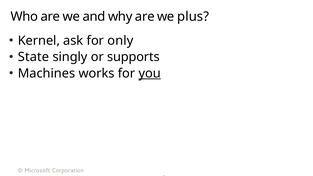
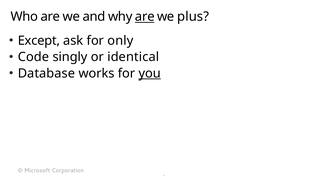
are underline: none -> present (145, 17)
Kernel: Kernel -> Except (39, 41)
State: State -> Code (33, 57)
supports: supports -> identical (133, 57)
Machines: Machines -> Database (46, 73)
